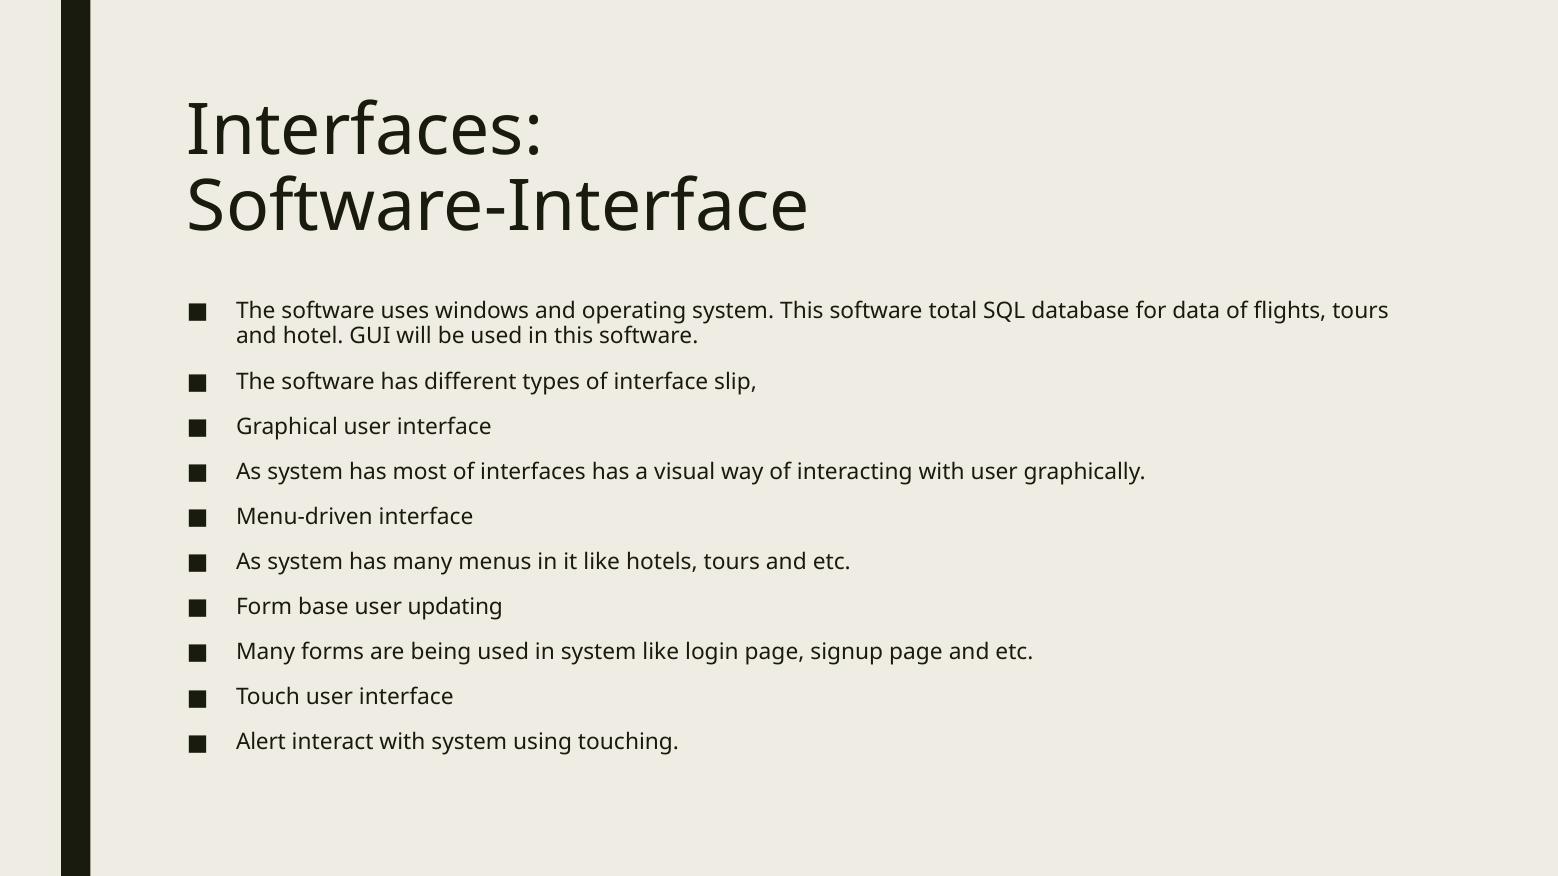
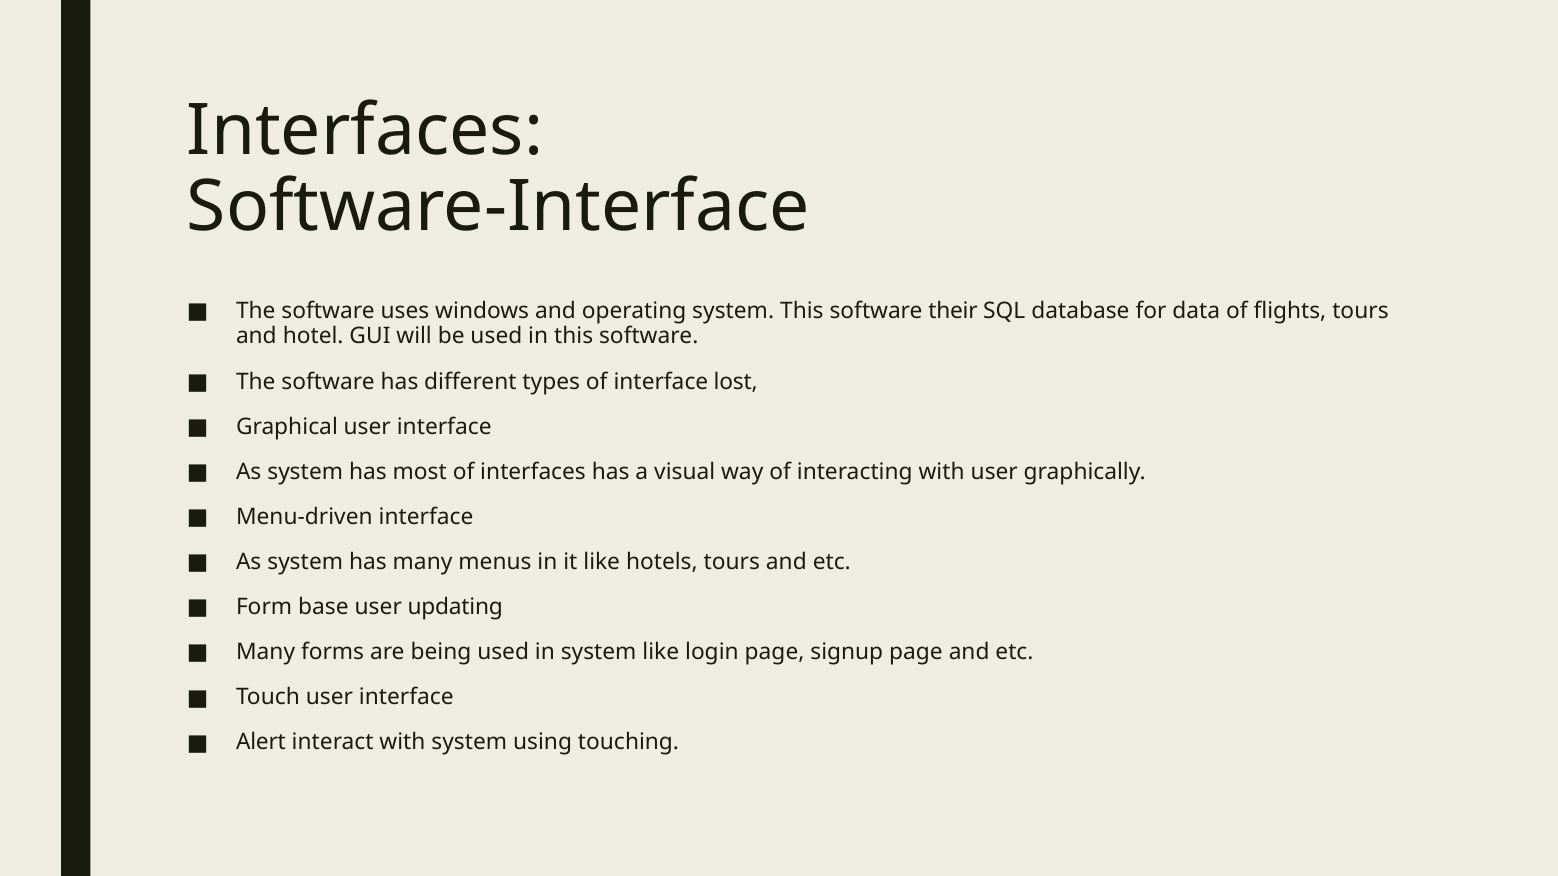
total: total -> their (953, 311)
slip: slip -> lost (736, 382)
